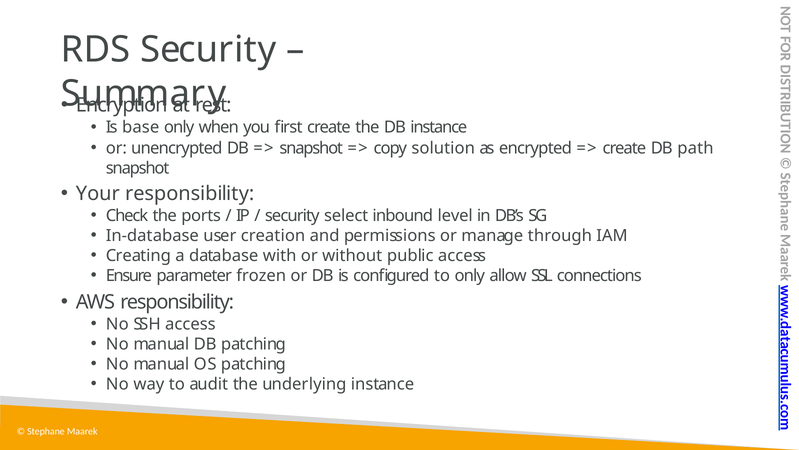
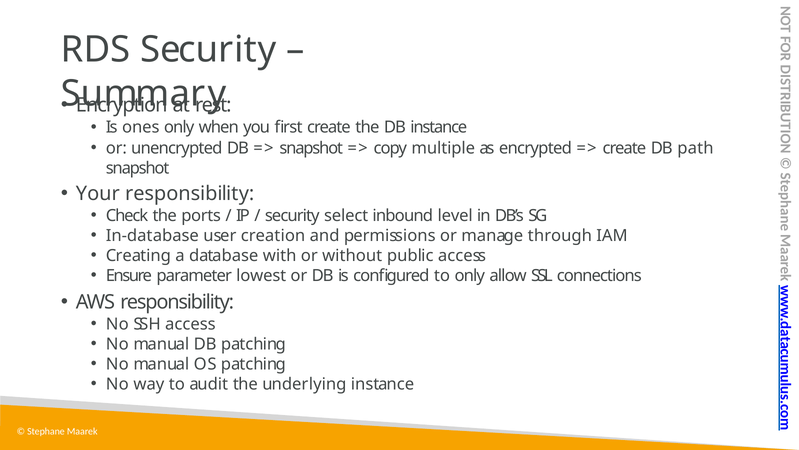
base: base -> ones (141, 127)
solution: solution -> multiple (443, 148)
frozen: frozen -> lowest (261, 275)
